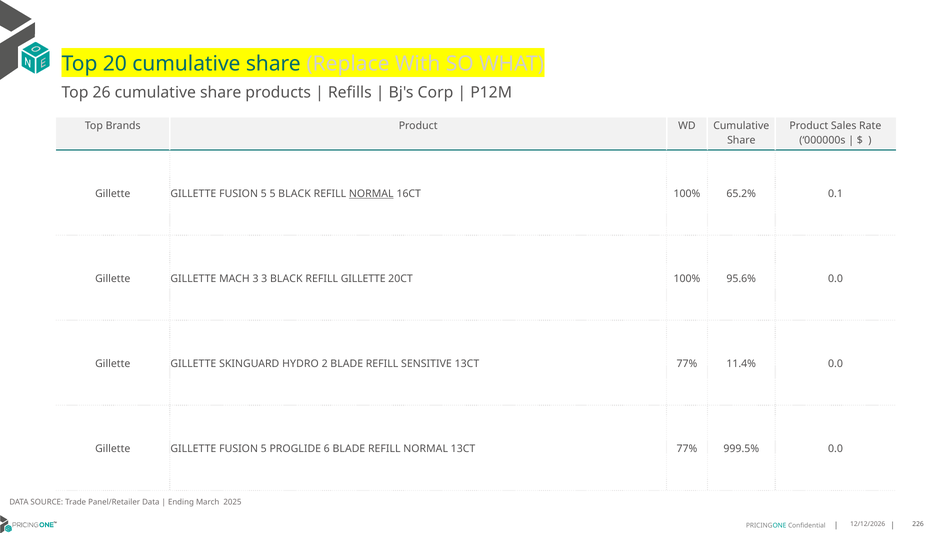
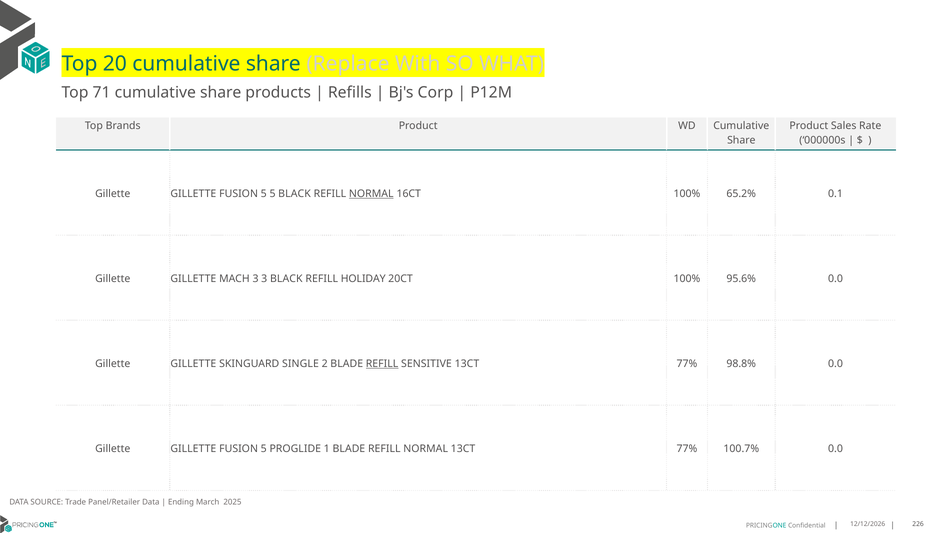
26: 26 -> 71 (102, 92)
REFILL GILLETTE: GILLETTE -> HOLIDAY (363, 279)
HYDRO: HYDRO -> SINGLE (300, 364)
REFILL underline: none -> present (382, 364)
11.4%: 11.4% -> 98.8% (741, 364)
6: 6 -> 1 (327, 449)
999.5%: 999.5% -> 100.7% (741, 449)
